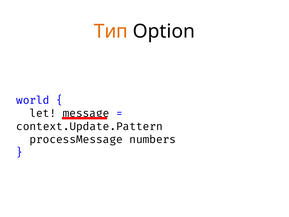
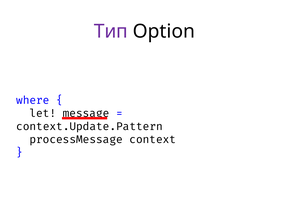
Тип colour: orange -> purple (111, 31)
world: world -> where (33, 100)
numbers: numbers -> context (153, 139)
